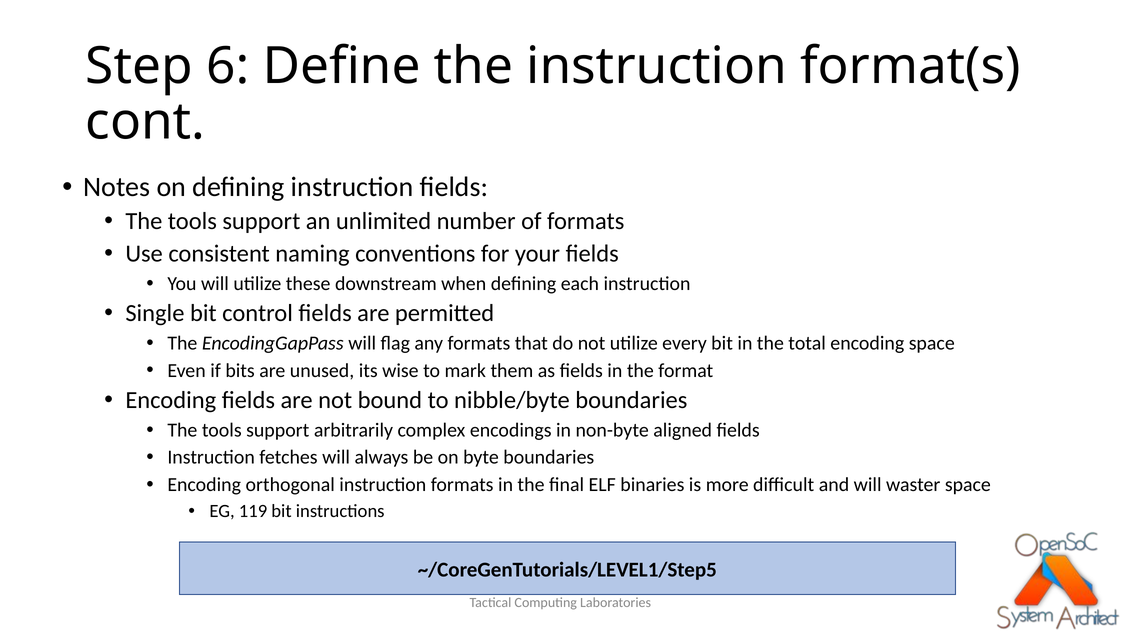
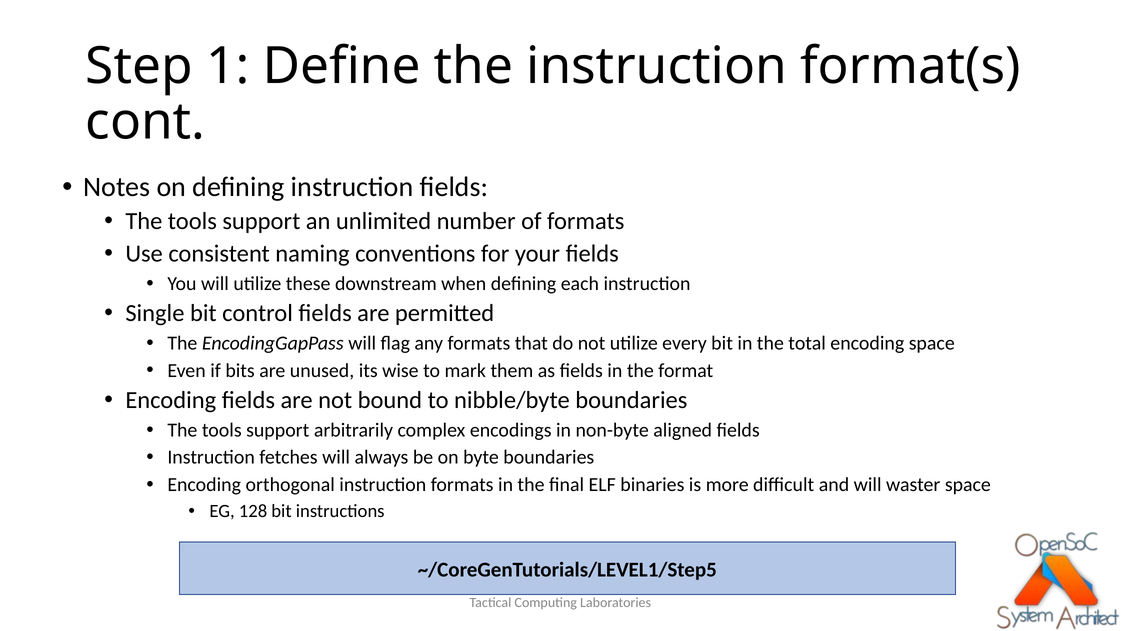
6: 6 -> 1 (228, 66)
119: 119 -> 128 (253, 511)
